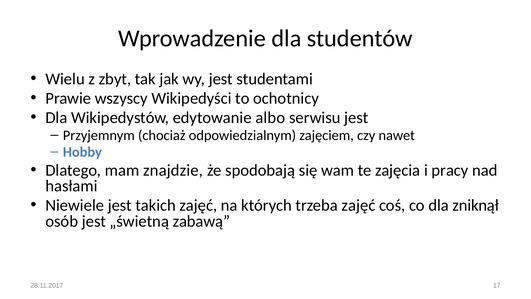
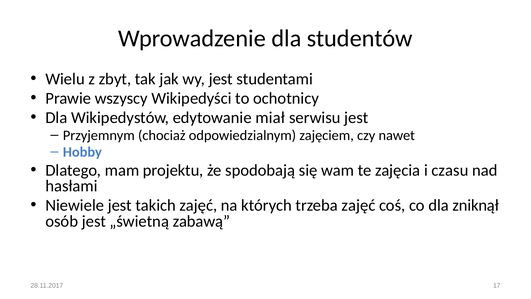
albo: albo -> miał (270, 117)
znajdzie: znajdzie -> projektu (173, 170)
pracy: pracy -> czasu (450, 170)
